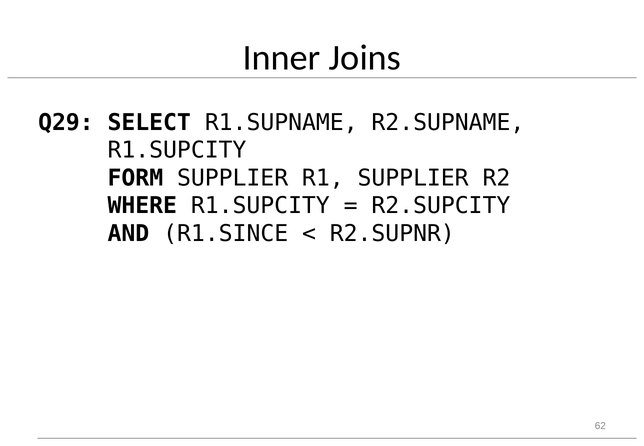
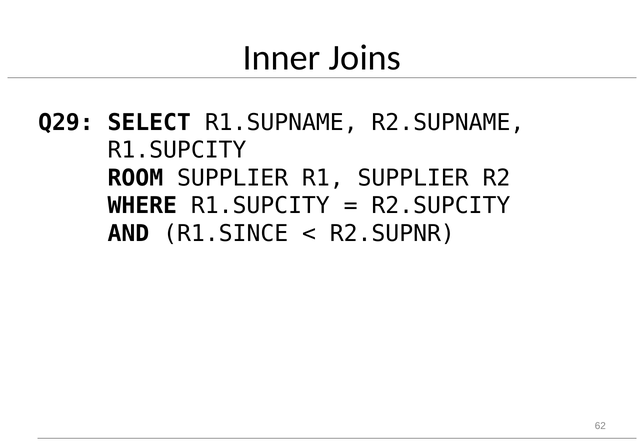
FORM: FORM -> ROOM (135, 178)
